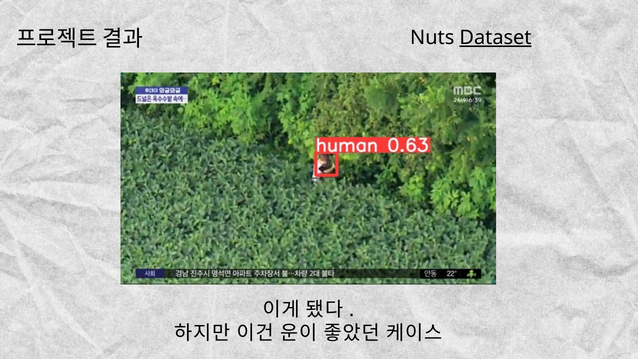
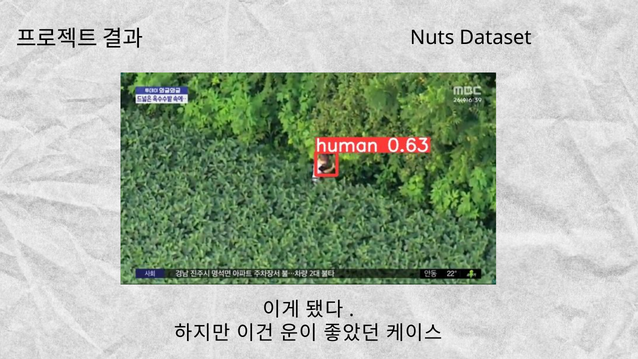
Dataset underline: present -> none (496, 38)
